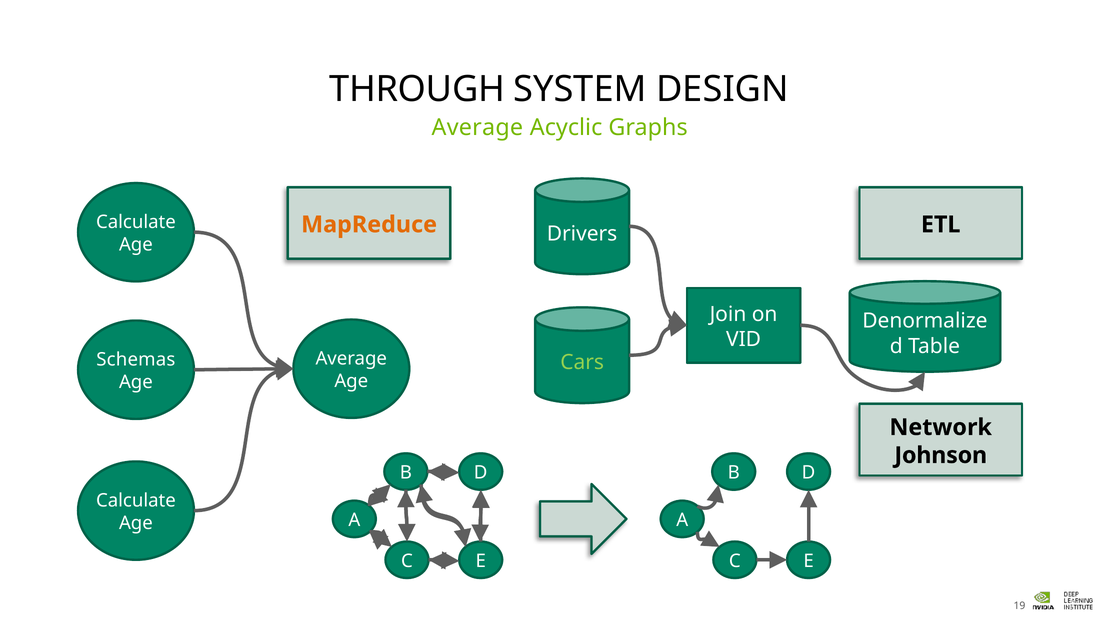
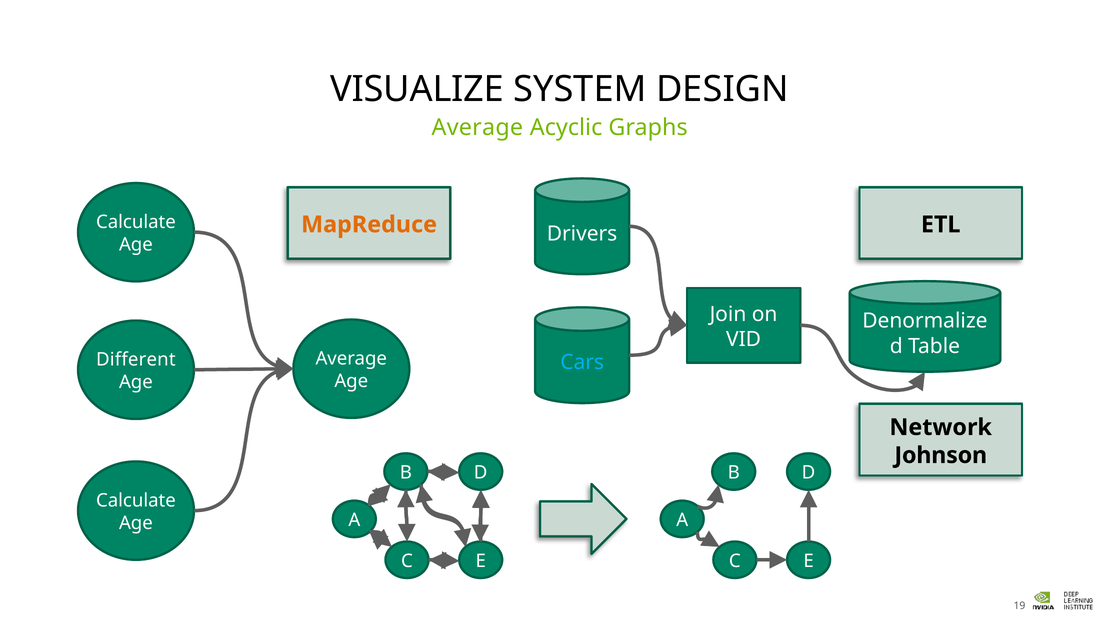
THROUGH: THROUGH -> VISUALIZE (417, 89)
Schemas: Schemas -> Different (136, 360)
Cars colour: light green -> light blue (582, 362)
